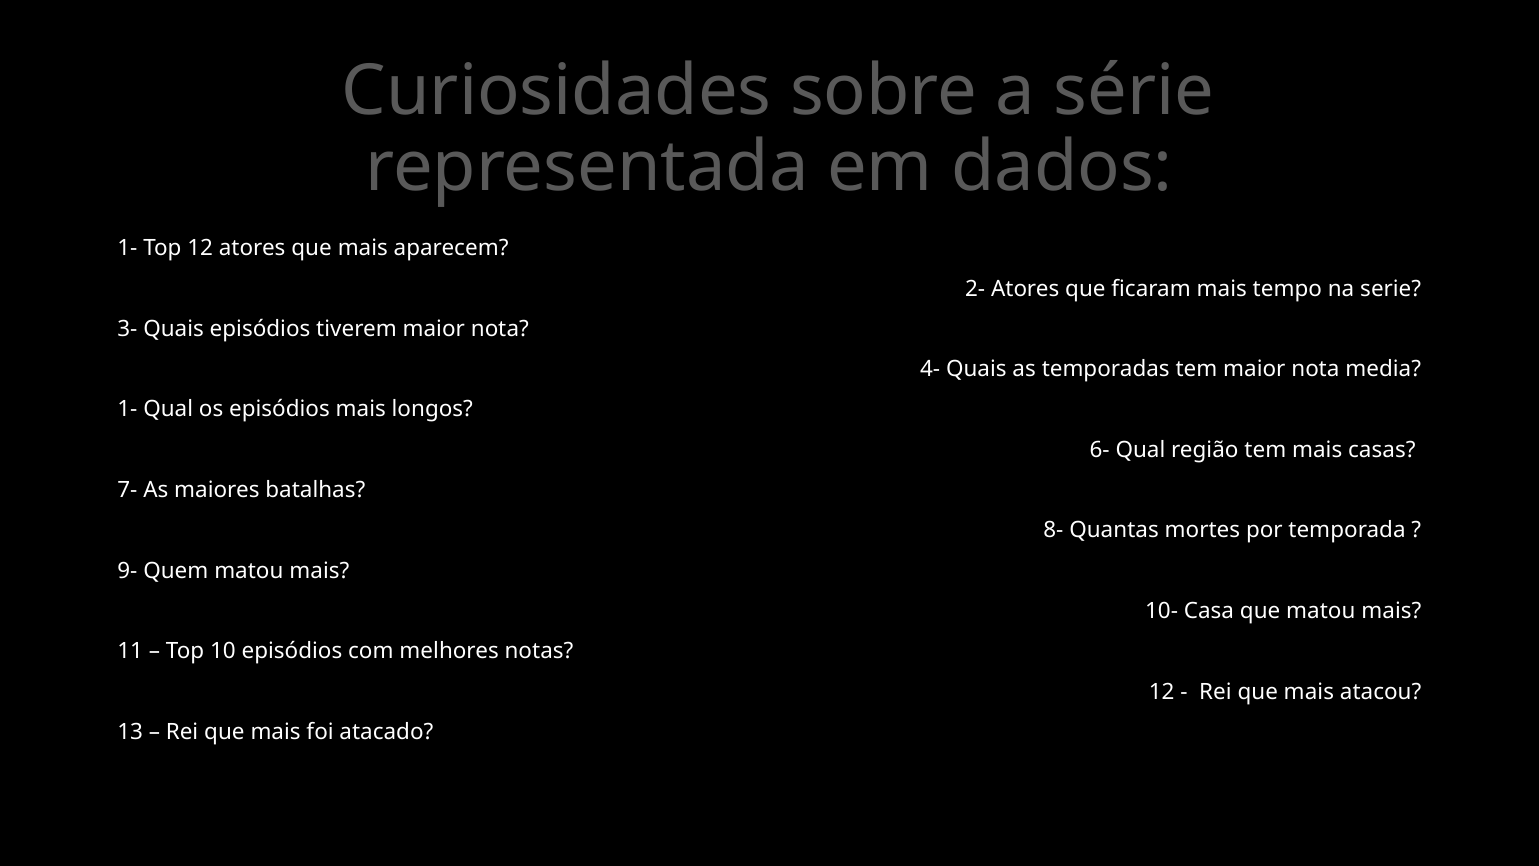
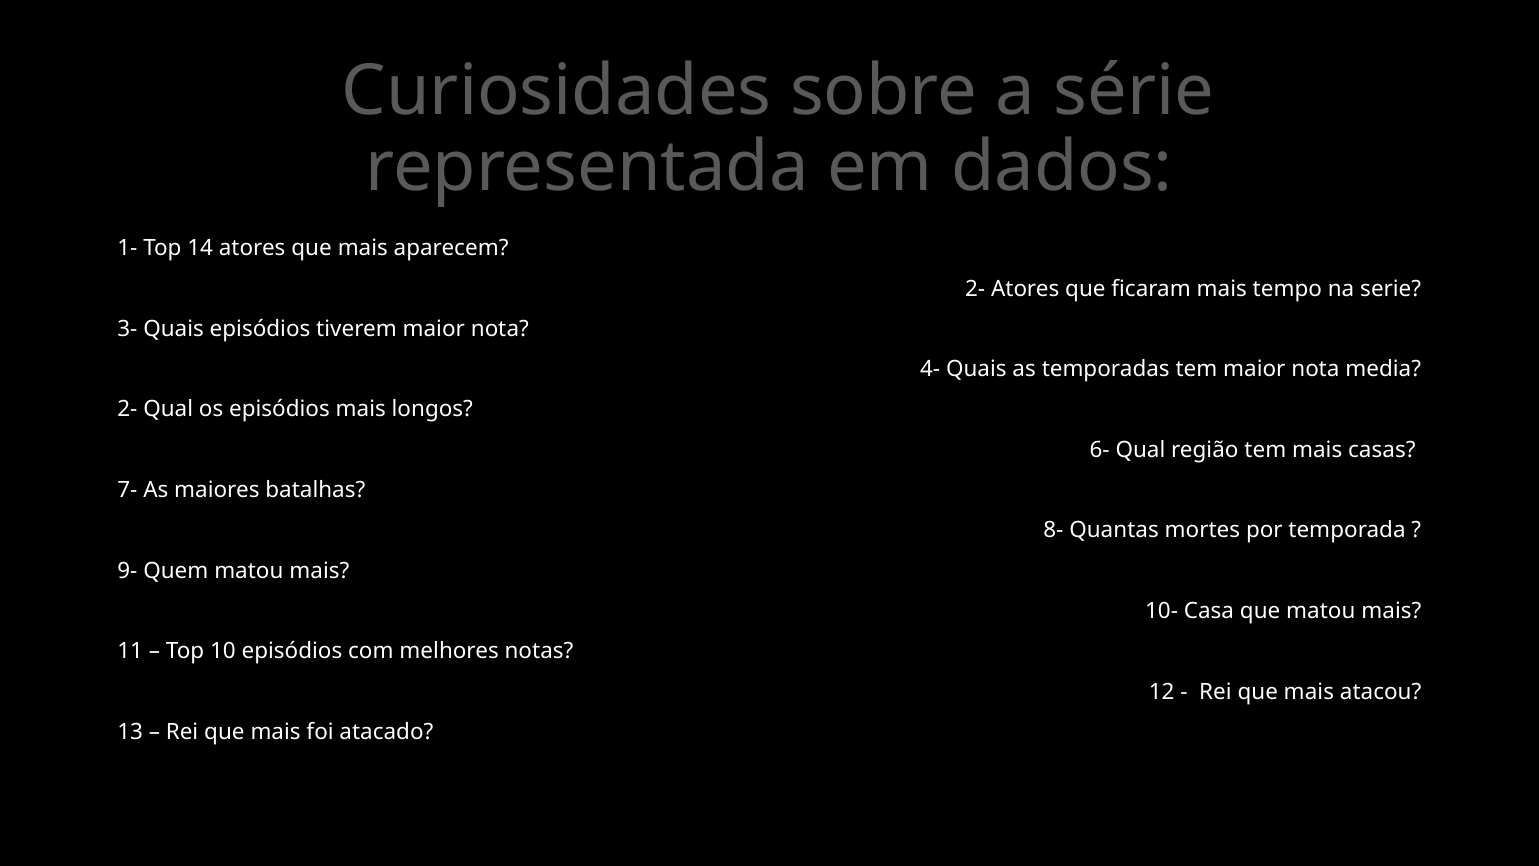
Top 12: 12 -> 14 (200, 248)
1-: 1- -> 2- (127, 409)
